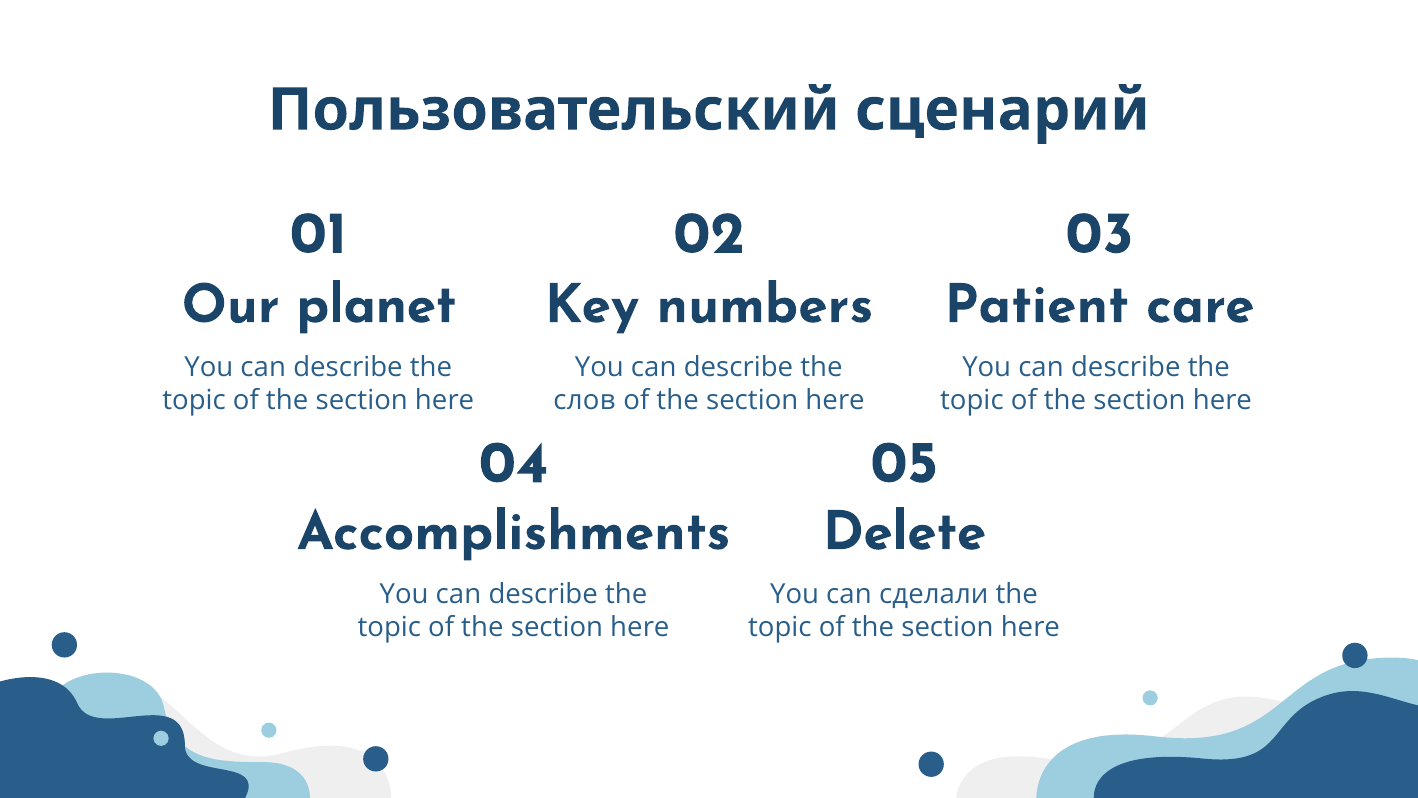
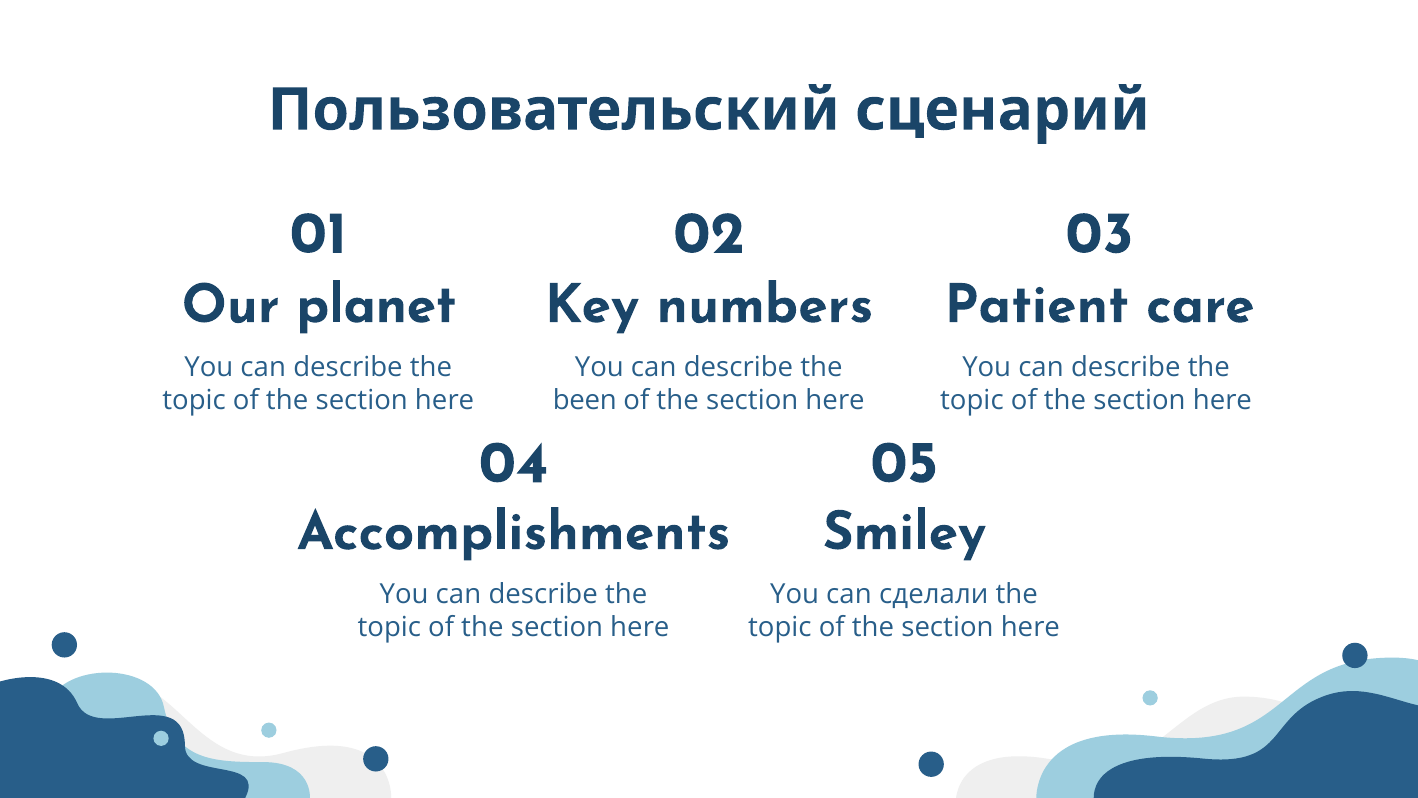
слов: слов -> been (585, 400)
Delete: Delete -> Smiley (904, 531)
